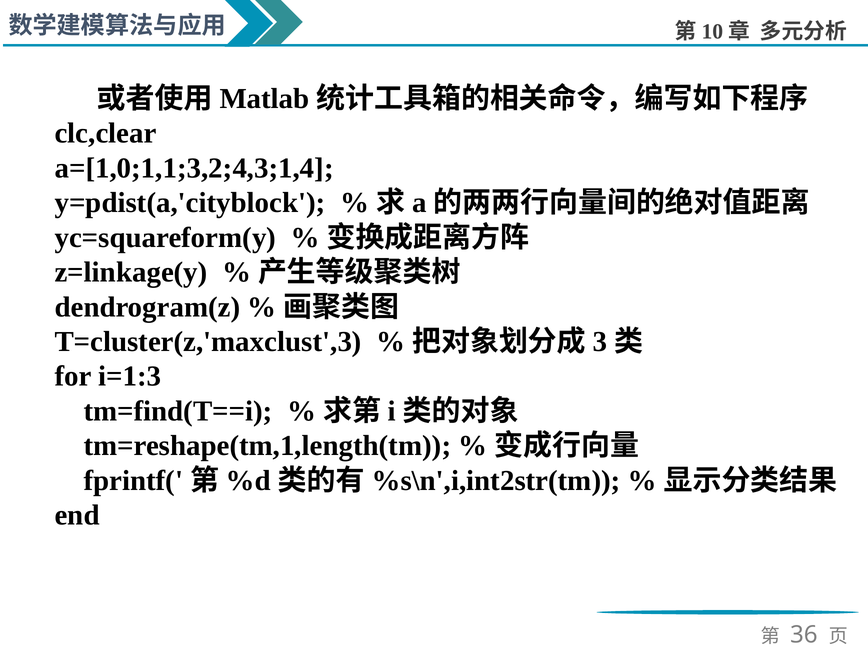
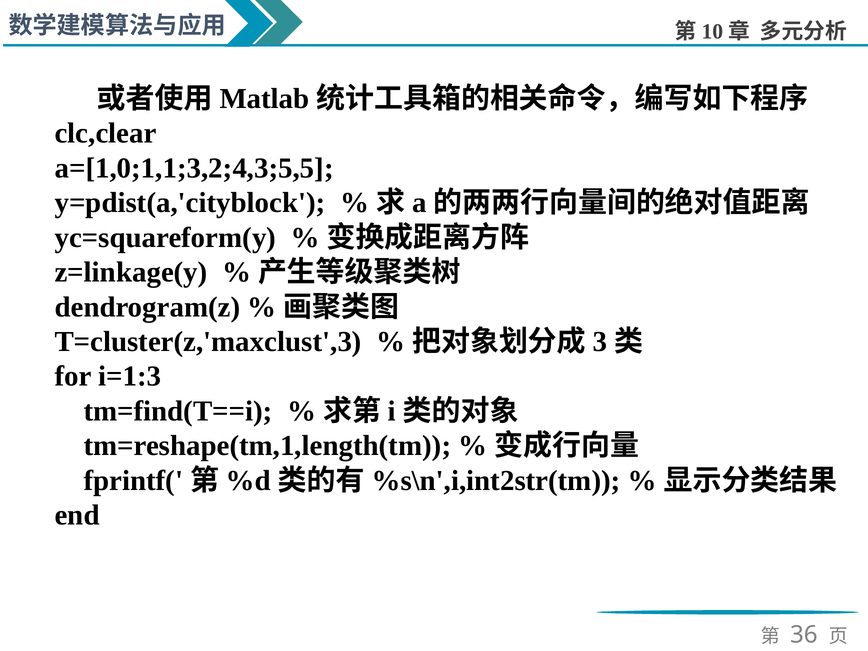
a=[1,0;1,1;3,2;4,3;1,4: a=[1,0;1,1;3,2;4,3;1,4 -> a=[1,0;1,1;3,2;4,3;5,5 (194, 168)
